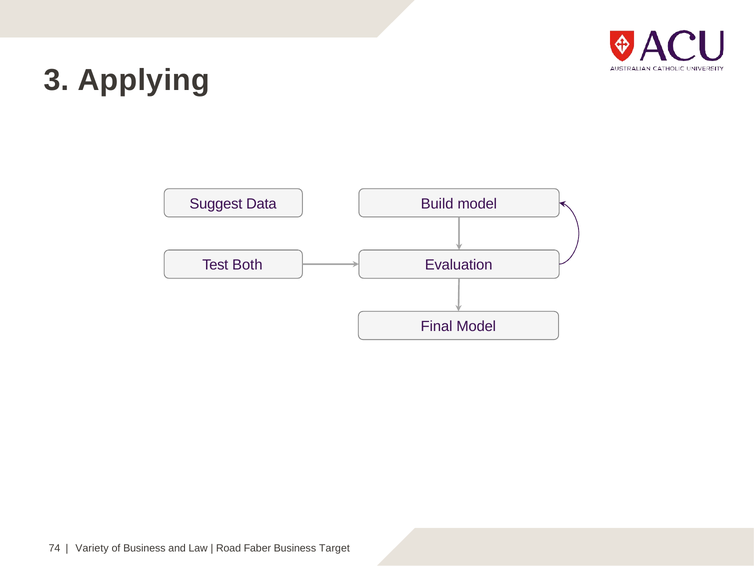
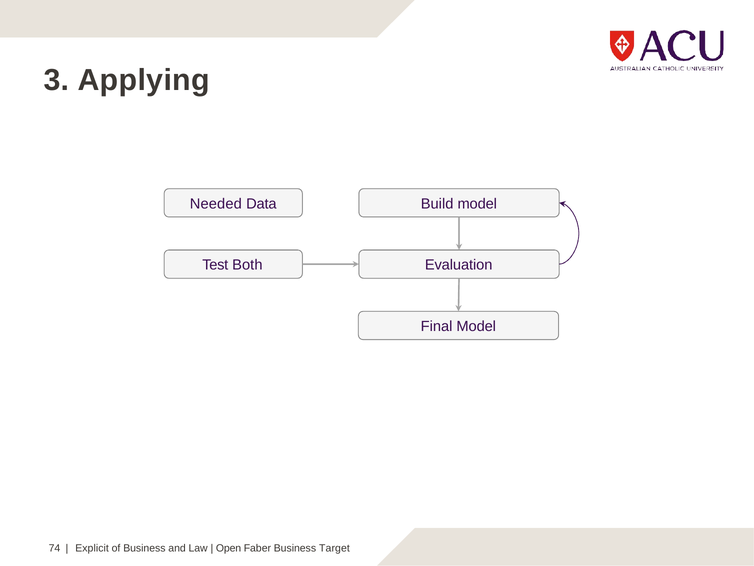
Suggest: Suggest -> Needed (216, 204)
Variety: Variety -> Explicit (92, 548)
Road: Road -> Open (229, 548)
